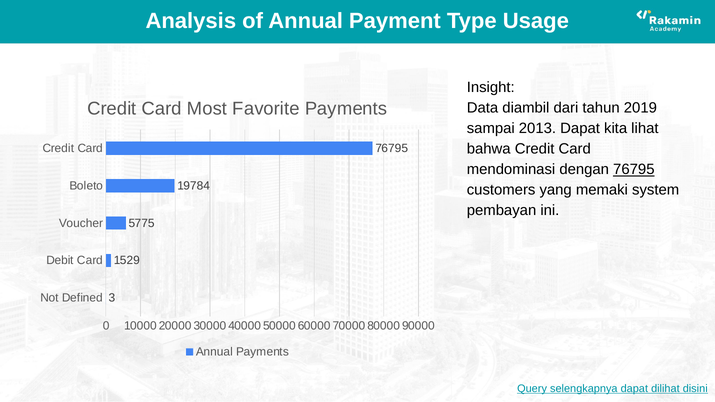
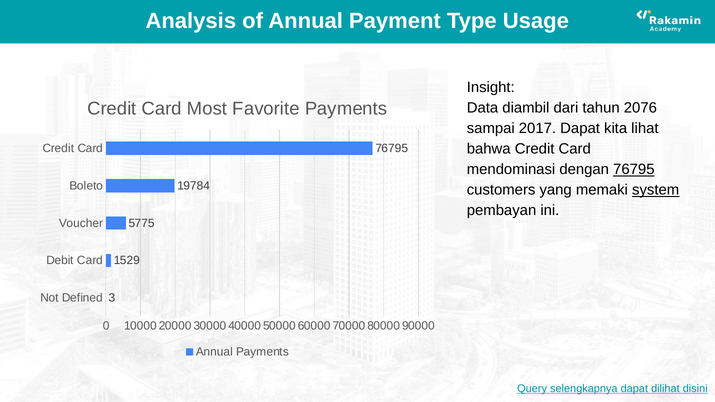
2019: 2019 -> 2076 (640, 108)
2013: 2013 -> 2017 (537, 128)
system underline: none -> present (656, 190)
